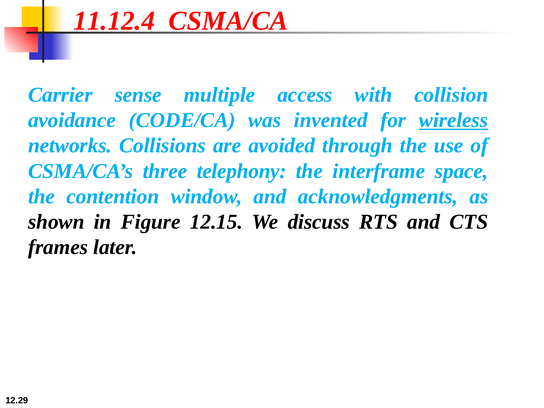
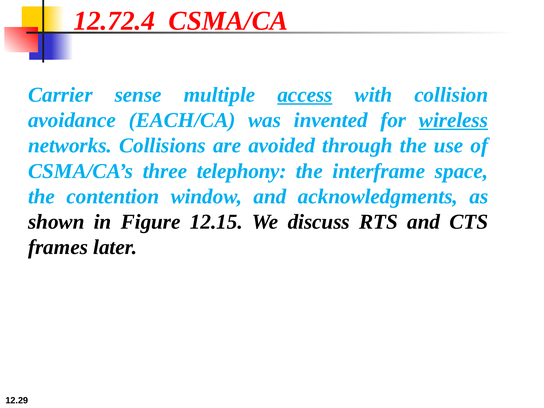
11.12.4: 11.12.4 -> 12.72.4 (114, 21)
access underline: none -> present (305, 95)
CODE/CA: CODE/CA -> EACH/CA (182, 120)
